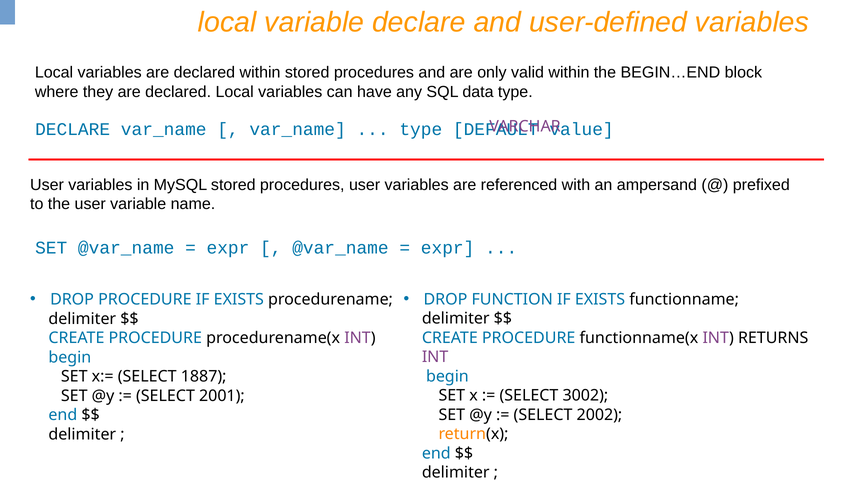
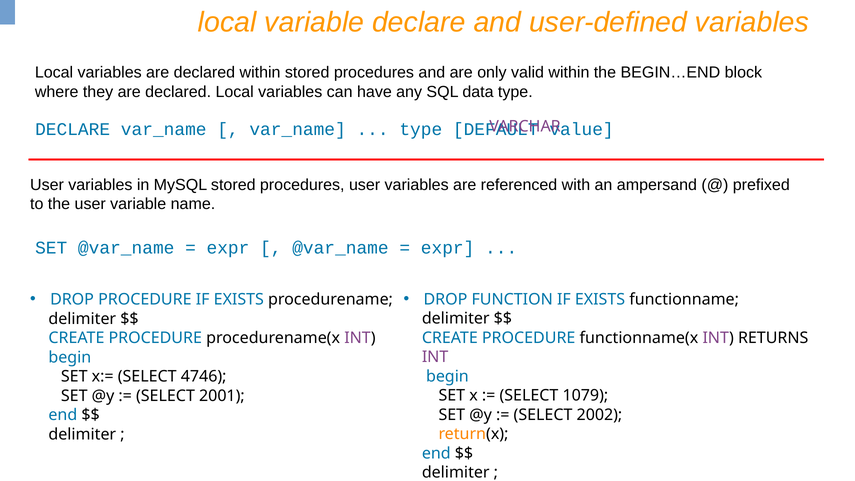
1887: 1887 -> 4746 (204, 376)
3002: 3002 -> 1079 (585, 395)
